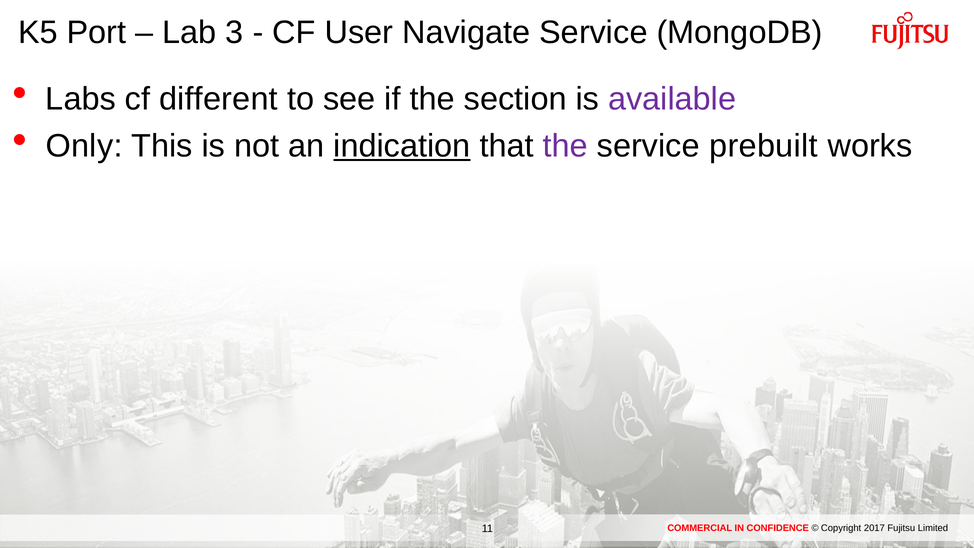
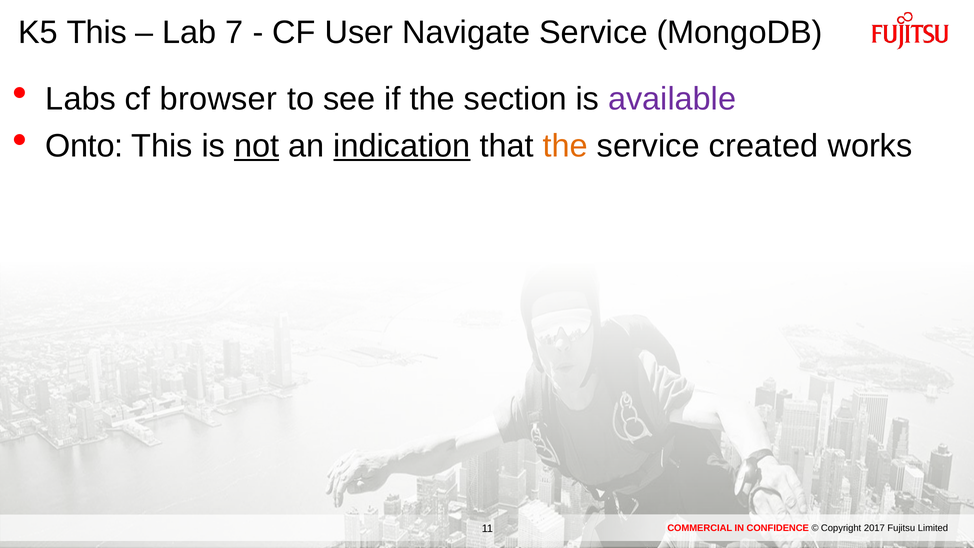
K5 Port: Port -> This (97, 32)
3: 3 -> 7 (235, 32)
different: different -> browser (218, 99)
Only: Only -> Onto (84, 146)
not underline: none -> present (257, 146)
the colour: purple -> orange (565, 146)
prebuilt: prebuilt -> created (764, 146)
